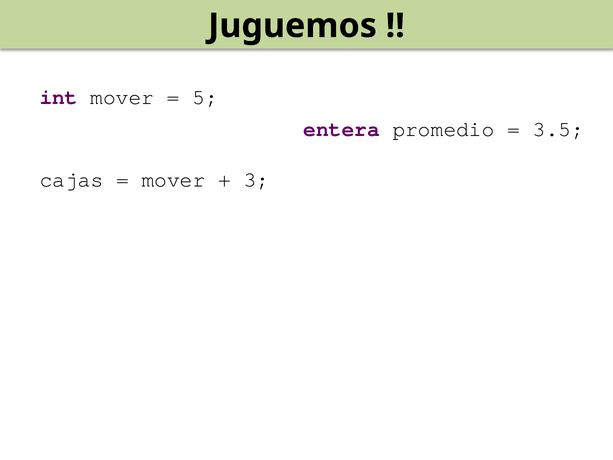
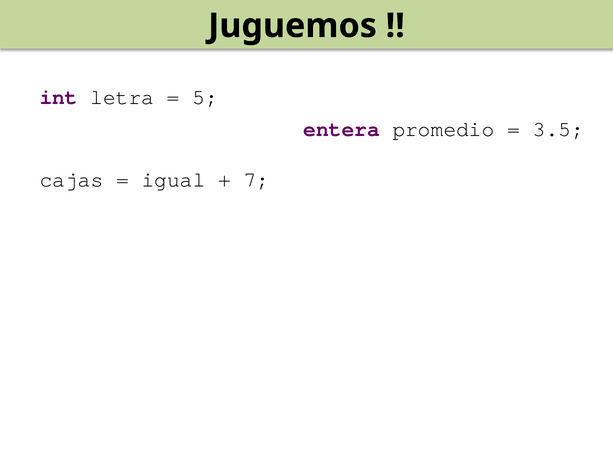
int mover: mover -> letra (122, 97)
mover: mover -> igual (174, 180)
3: 3 -> 7 (256, 180)
